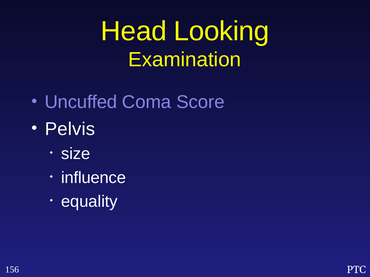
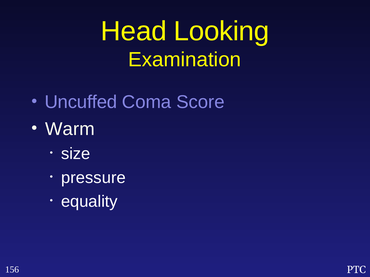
Pelvis: Pelvis -> Warm (70, 129)
influence: influence -> pressure (93, 178)
